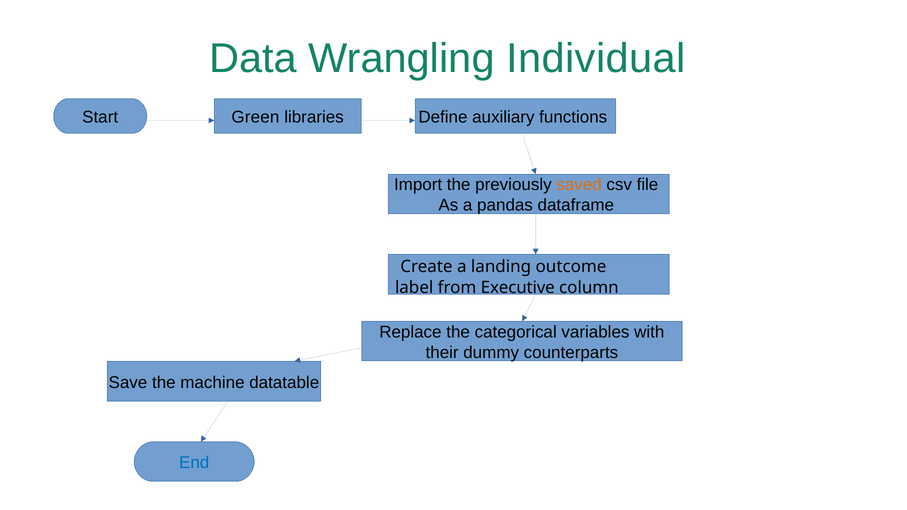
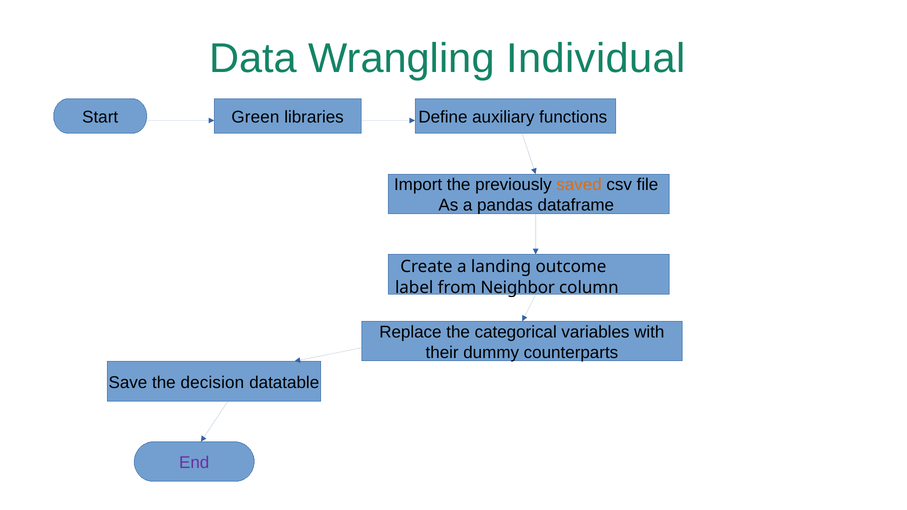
Executive: Executive -> Neighbor (518, 288)
machine: machine -> decision (212, 383)
End colour: blue -> purple (194, 463)
